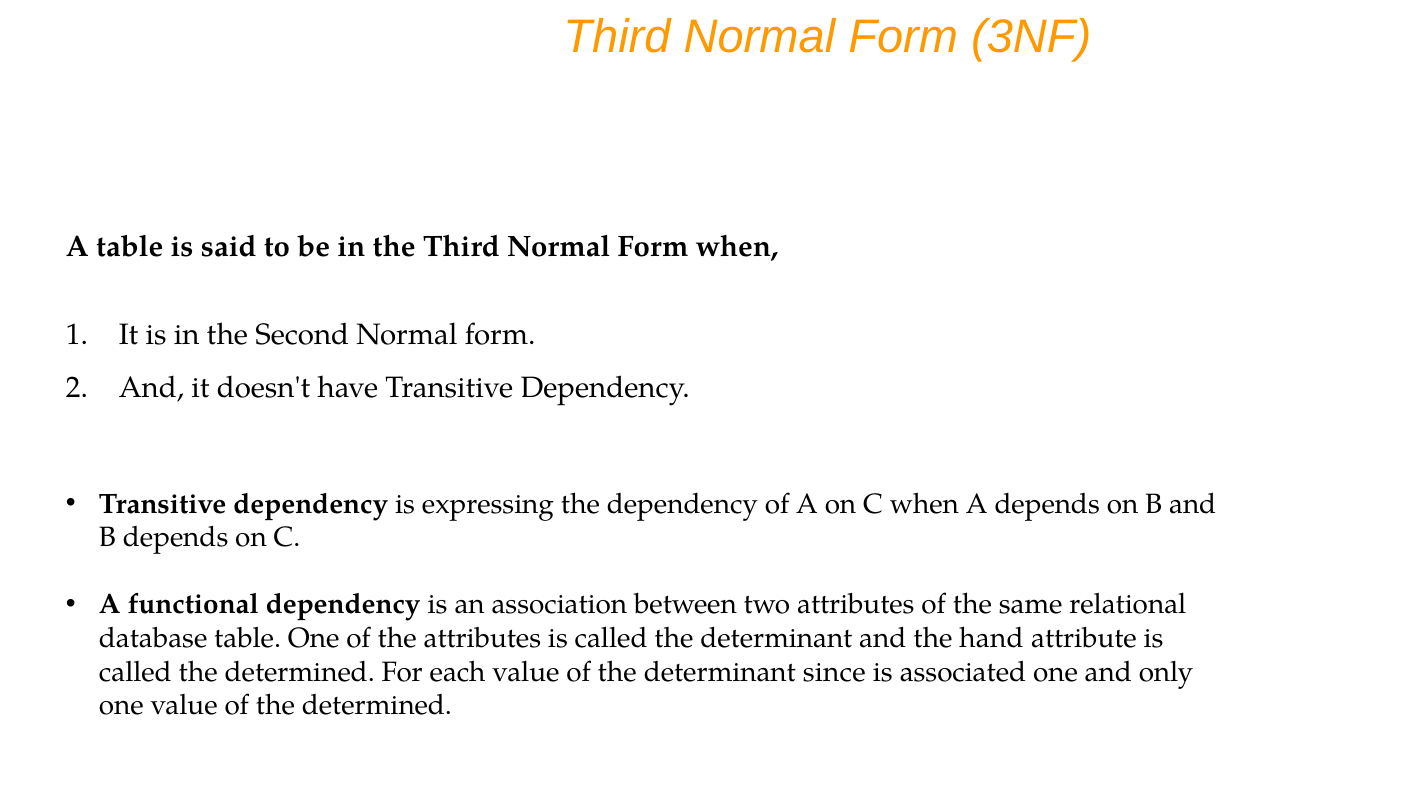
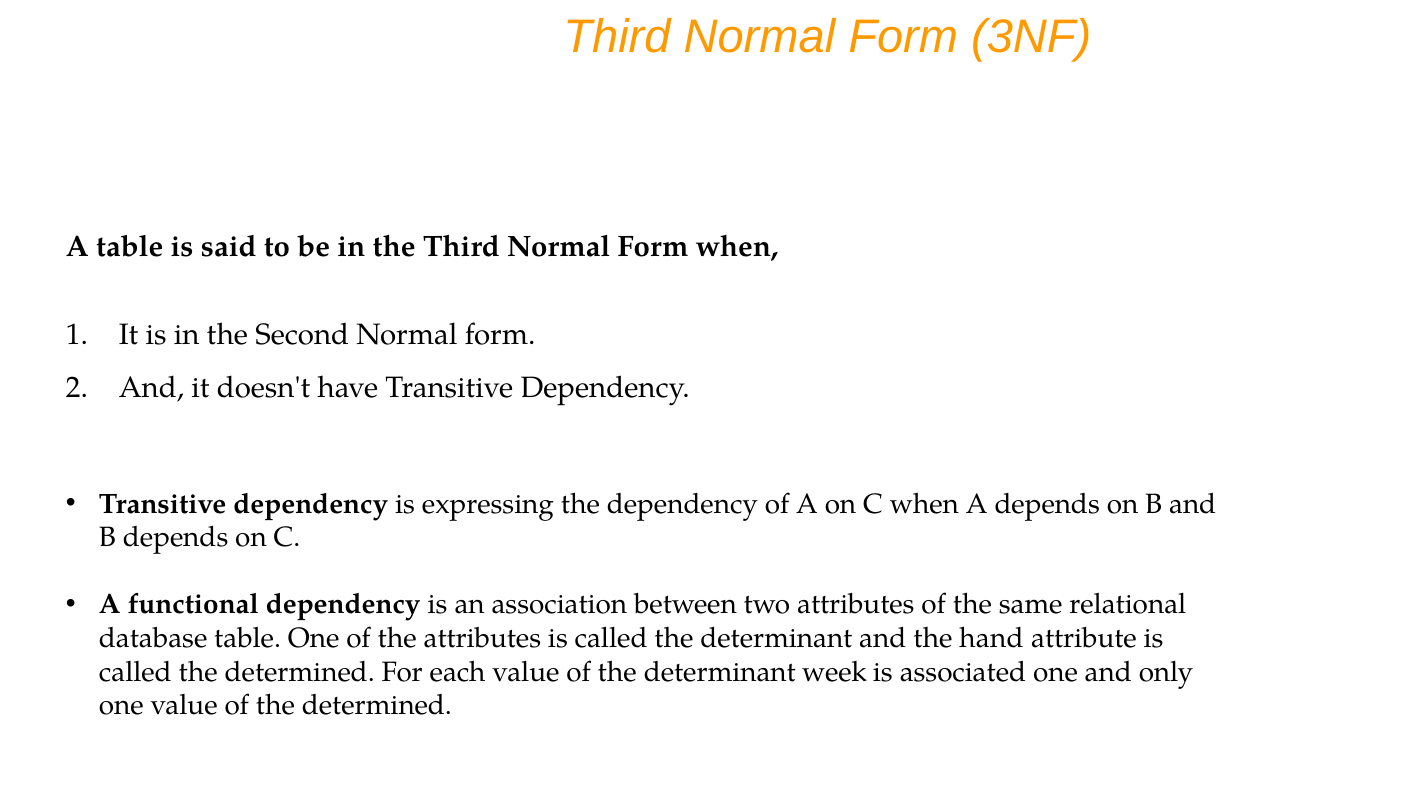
since: since -> week (835, 672)
